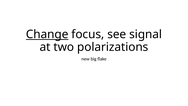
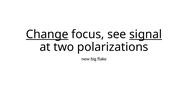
signal underline: none -> present (146, 34)
